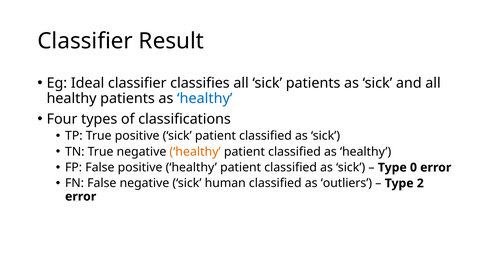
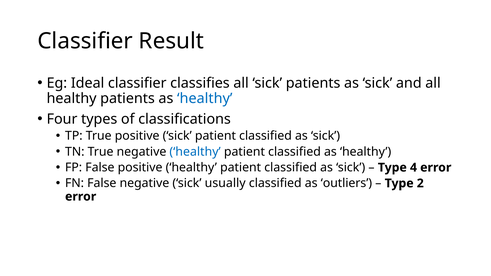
healthy colour: orange -> blue (195, 152)
0: 0 -> 4 (413, 168)
human: human -> usually (225, 183)
